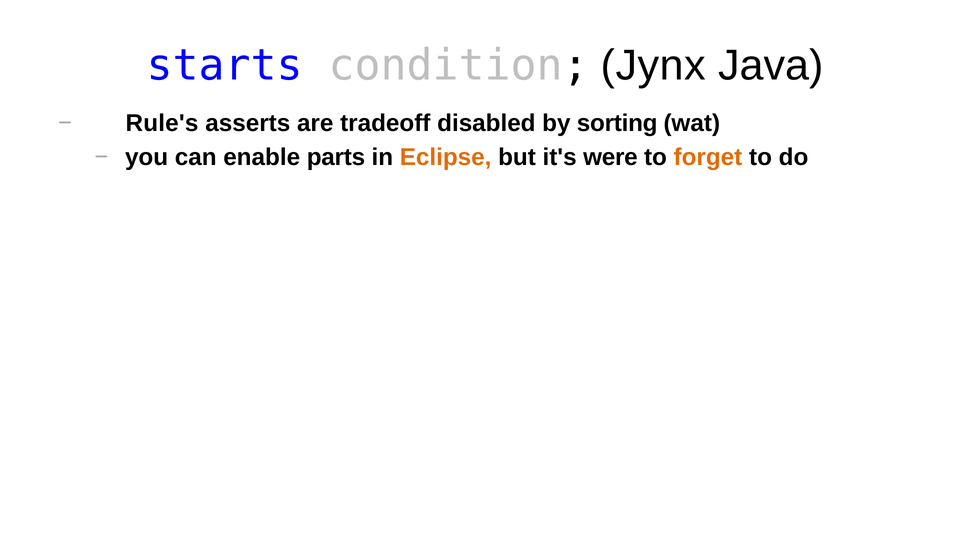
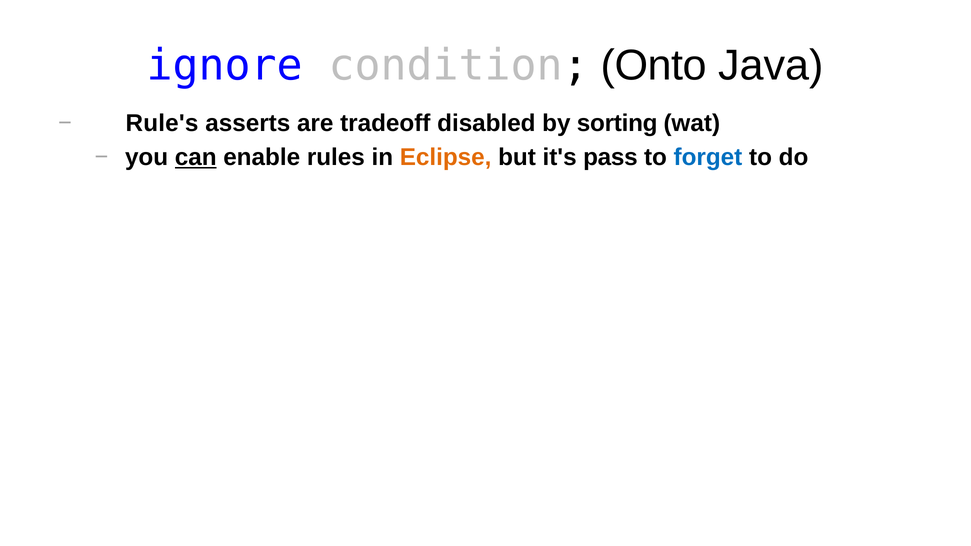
starts: starts -> ignore (225, 65)
Jynx: Jynx -> Onto (654, 65)
can underline: none -> present (196, 157)
parts: parts -> rules (336, 157)
were: were -> pass (610, 157)
forget colour: orange -> blue (708, 157)
